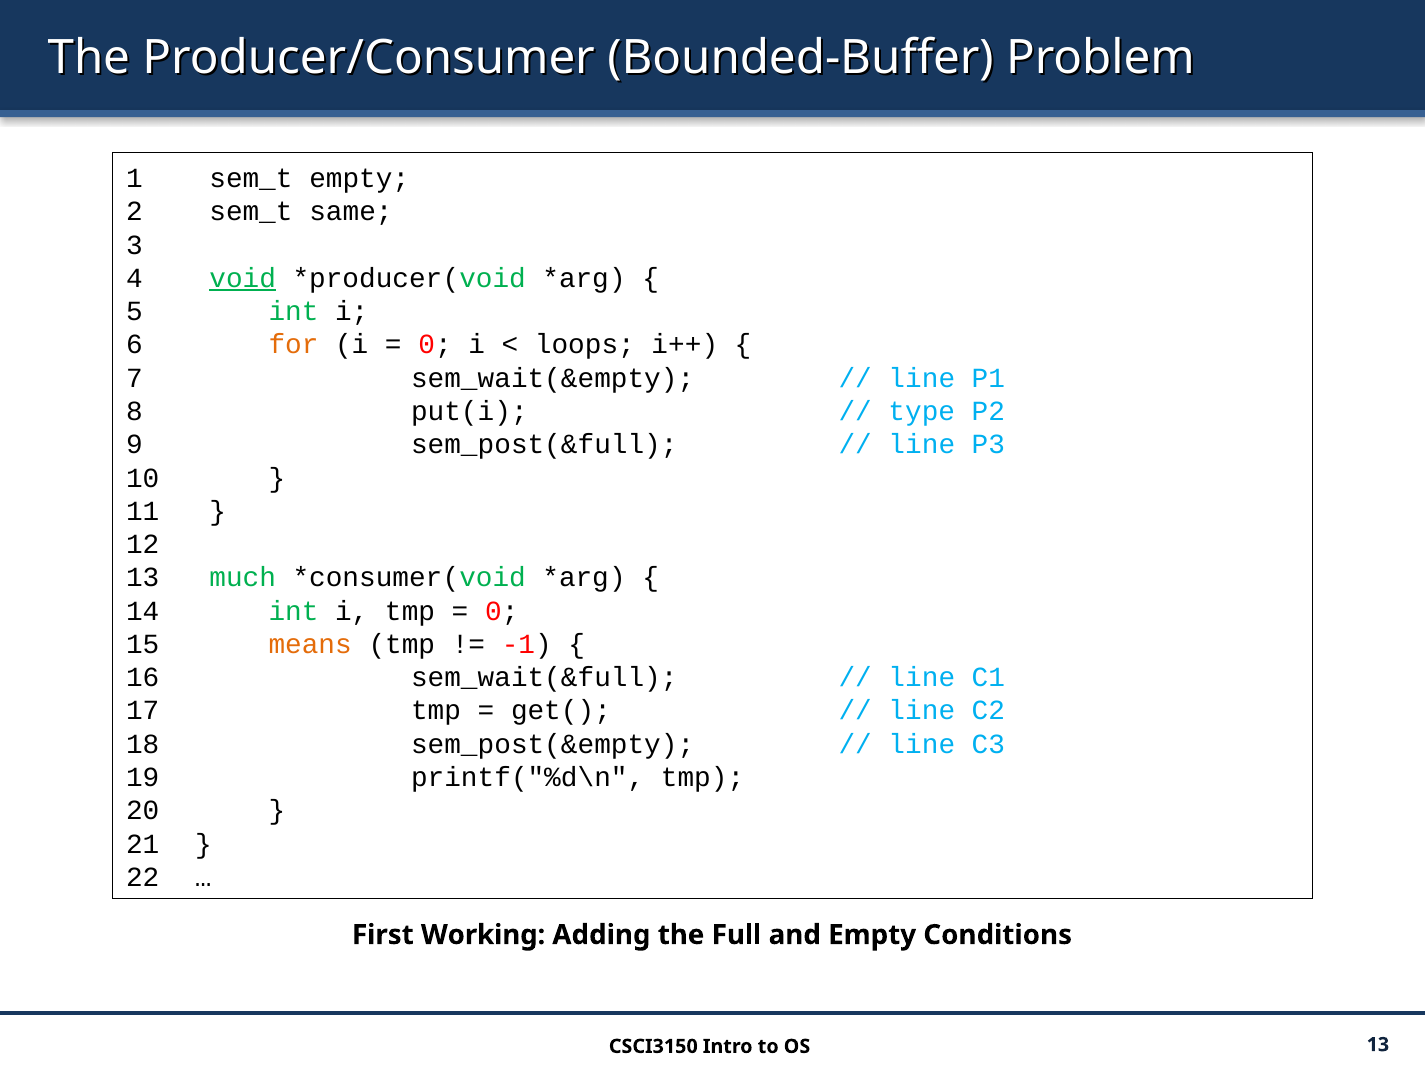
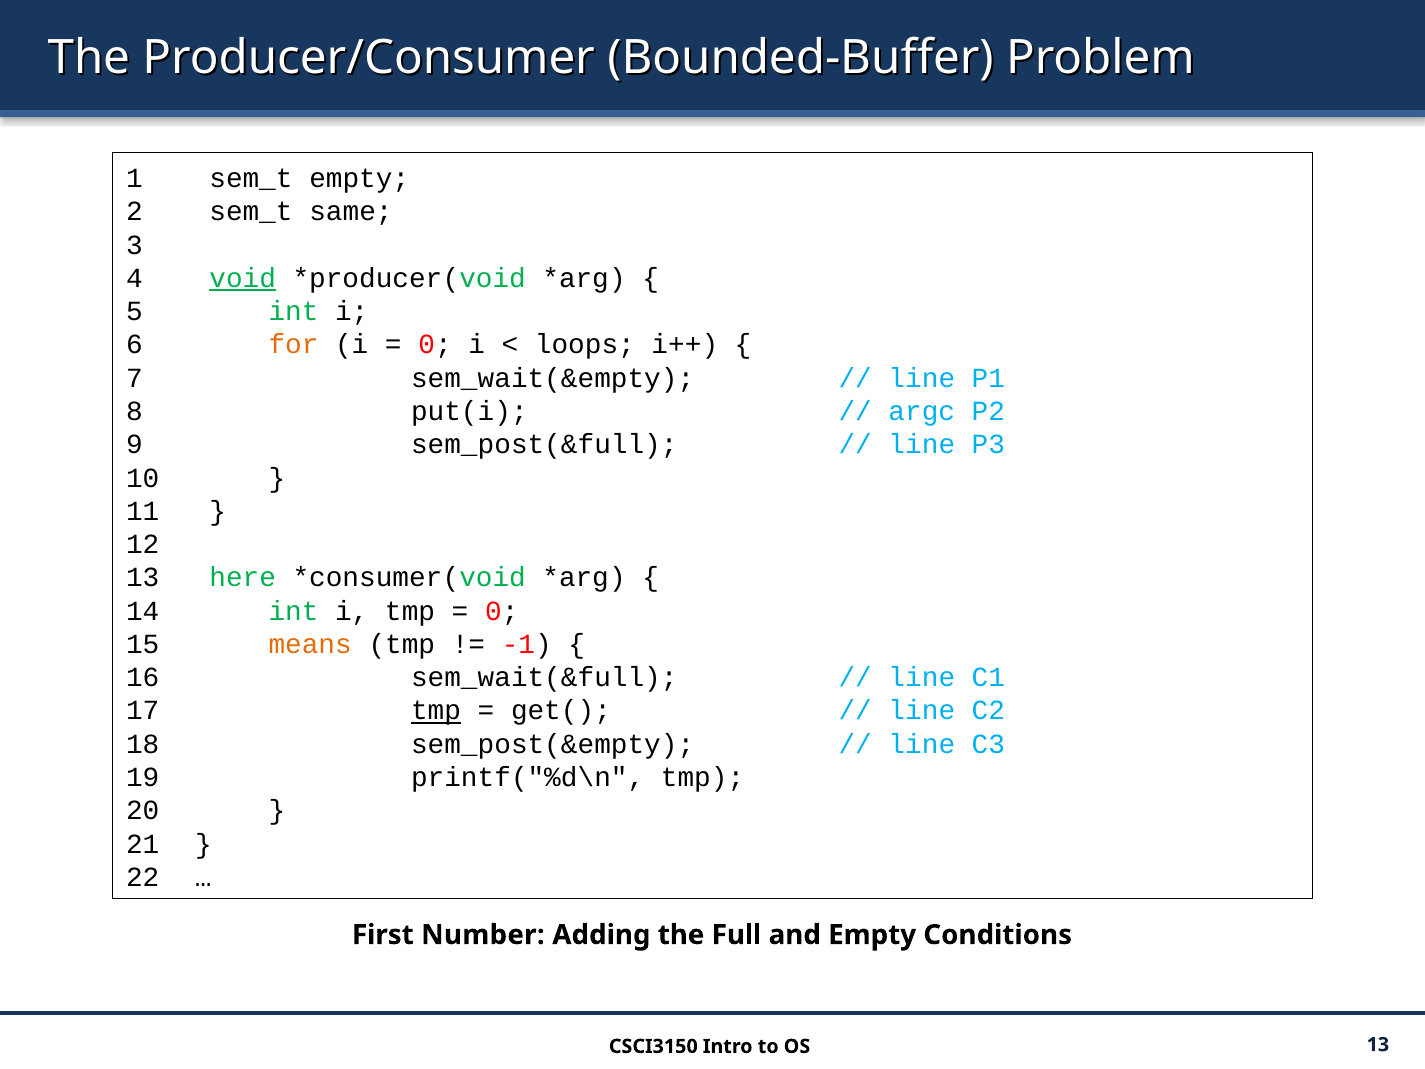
type: type -> argc (922, 411)
much: much -> here (243, 578)
tmp underline: none -> present (436, 711)
Working: Working -> Number (483, 935)
